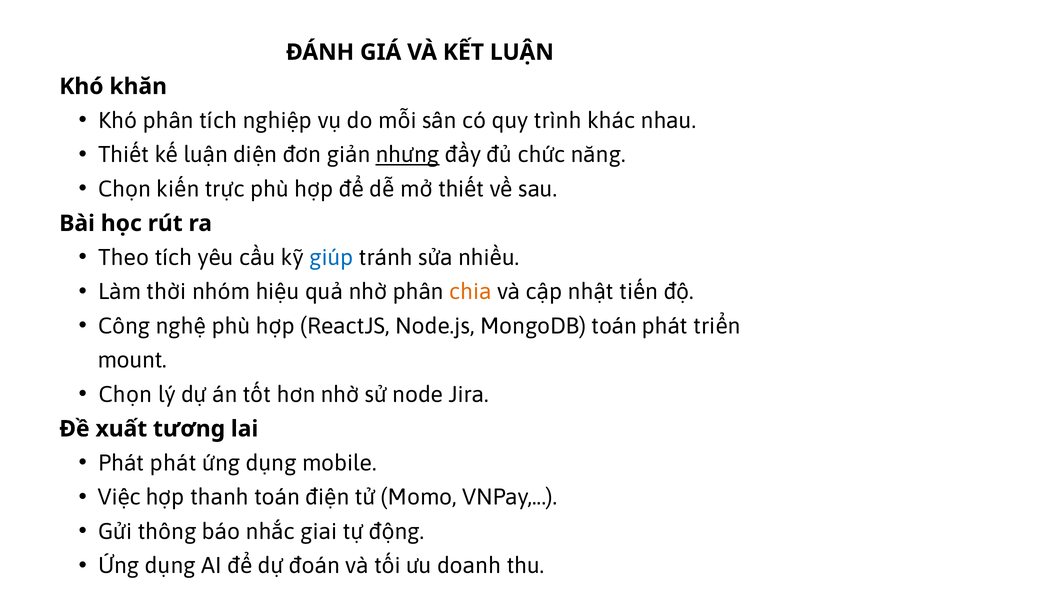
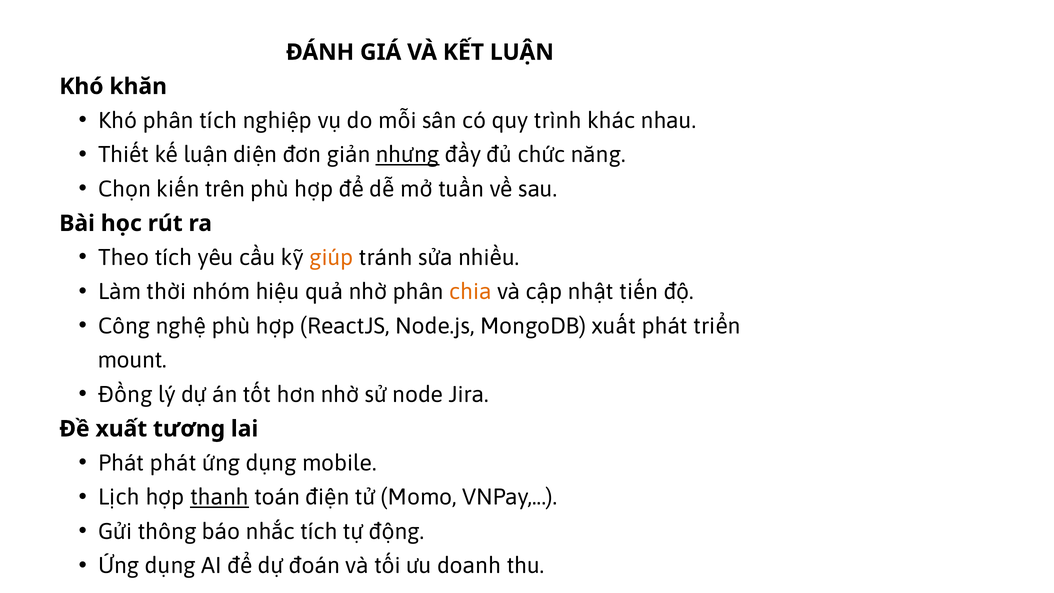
trực: trực -> trên (225, 189)
mở thiết: thiết -> tuần (461, 189)
giúp colour: blue -> orange (331, 258)
MongoDB toán: toán -> xuất (614, 326)
Chọn: Chọn -> Đồng (125, 395)
Việc: Việc -> Lịch (119, 497)
thanh underline: none -> present (219, 497)
nhắc giai: giai -> tích (319, 531)
